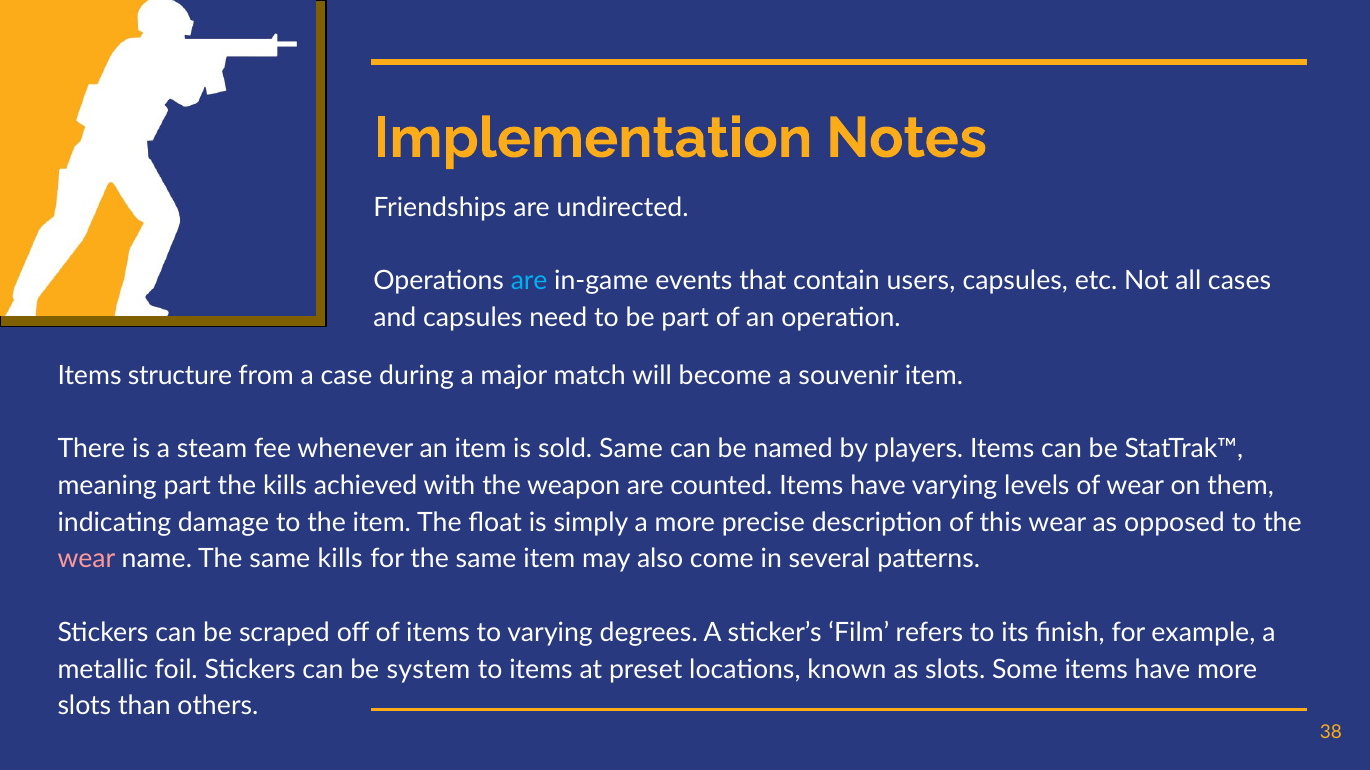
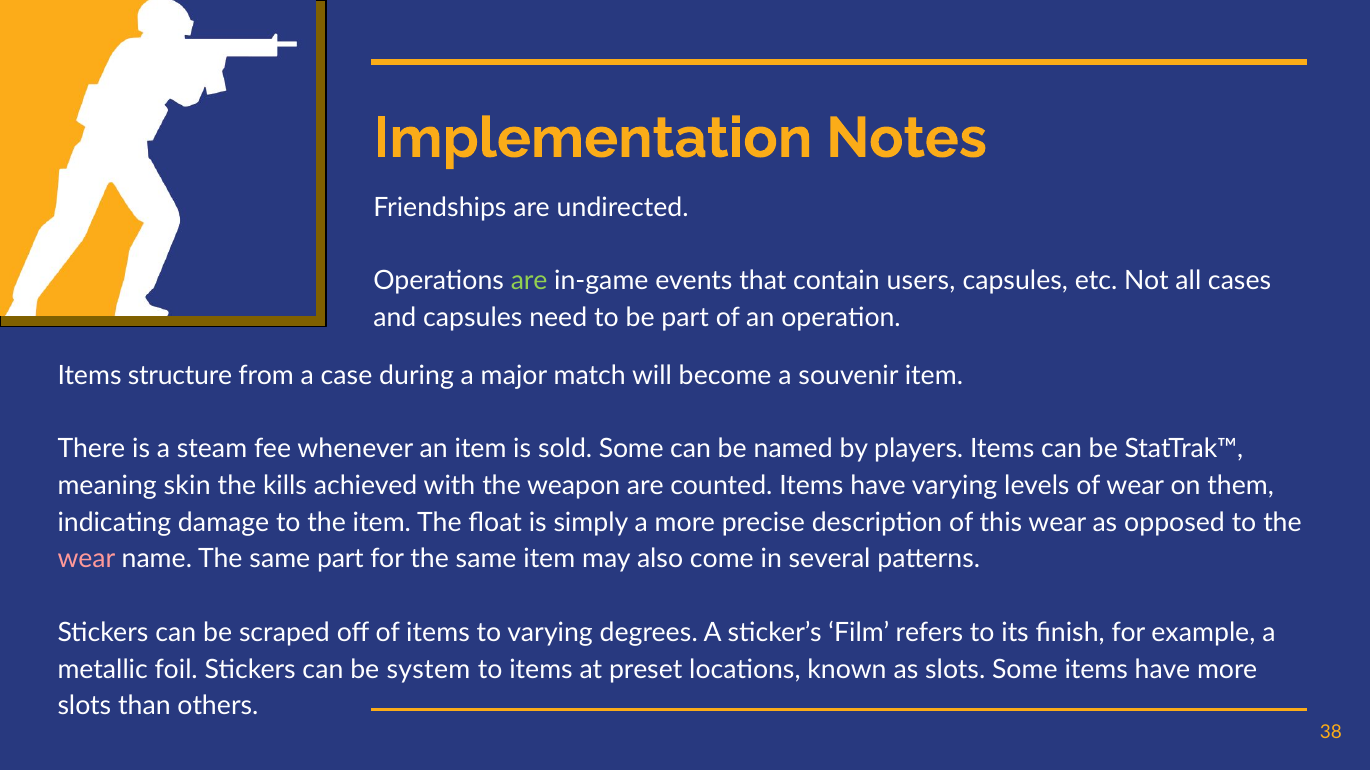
are colour: light blue -> light green (529, 281)
sold Same: Same -> Some (631, 449)
meaning part: part -> skin (187, 486)
same kills: kills -> part (340, 560)
